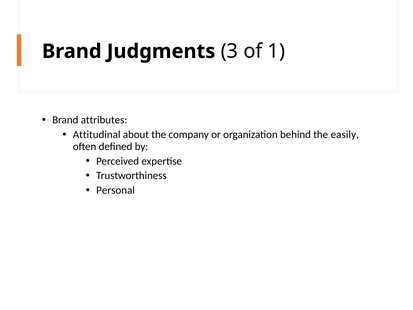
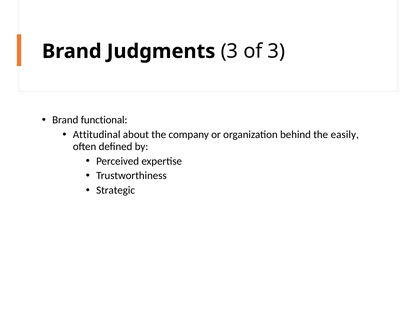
of 1: 1 -> 3 (276, 51)
attributes: attributes -> functional (104, 120)
Personal: Personal -> Strategic (116, 190)
